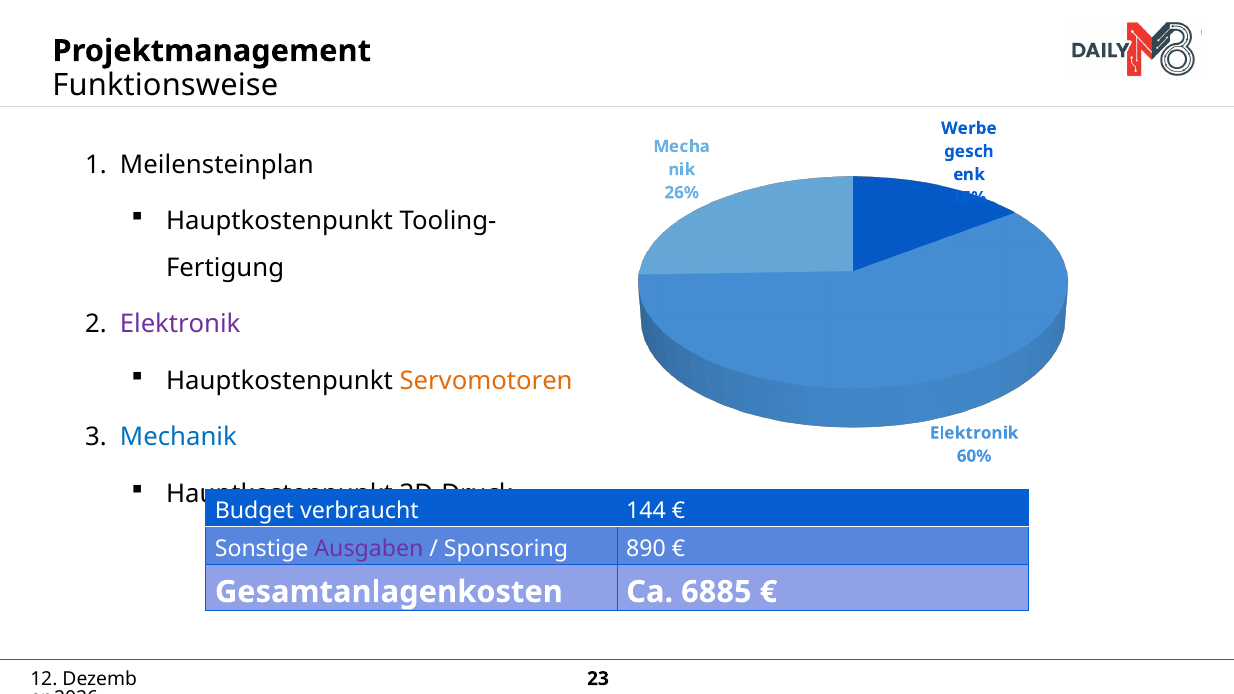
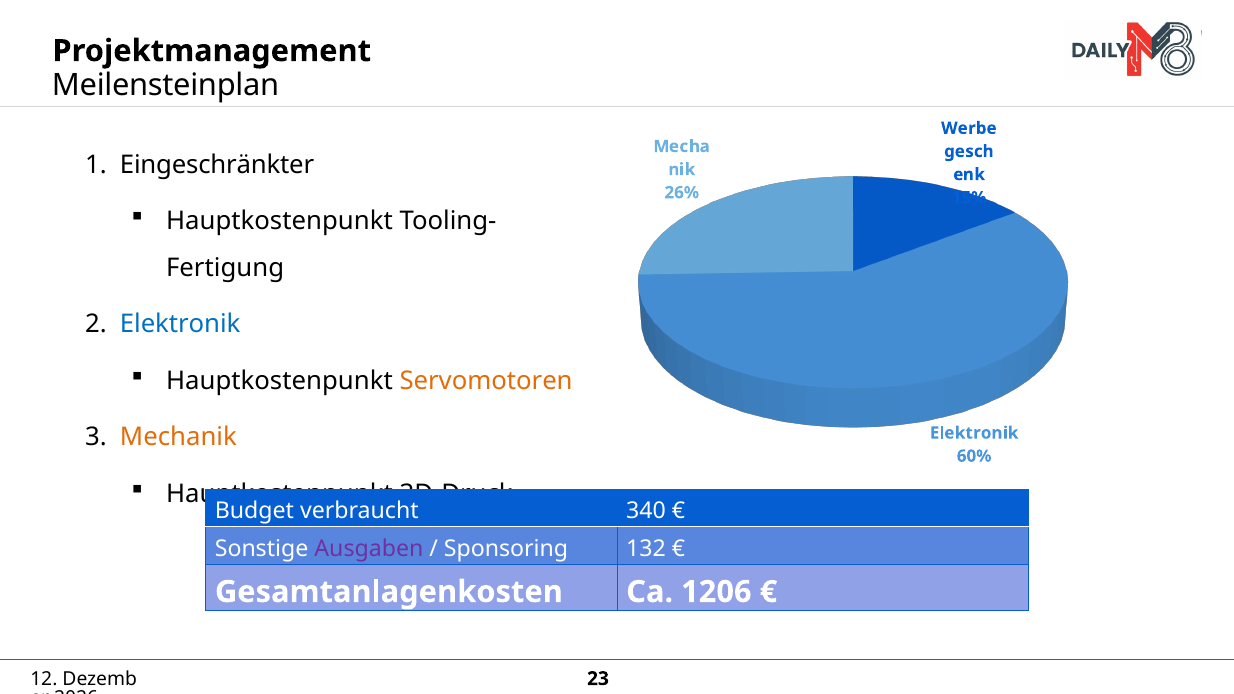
Funktionsweise: Funktionsweise -> Meilensteinplan (166, 86)
Meilensteinplan: Meilensteinplan -> Eingeschränkter (217, 165)
Elektronik colour: purple -> blue (180, 324)
Mechanik colour: blue -> orange (178, 437)
144: 144 -> 340 (646, 511)
890: 890 -> 132 (646, 549)
6885: 6885 -> 1206 (716, 592)
